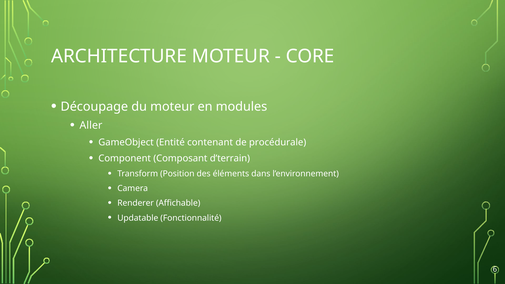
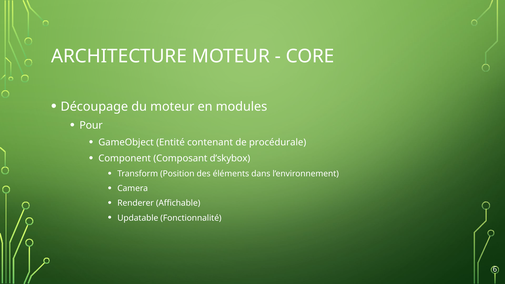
Aller: Aller -> Pour (91, 125)
d’terrain: d’terrain -> d’skybox (230, 159)
